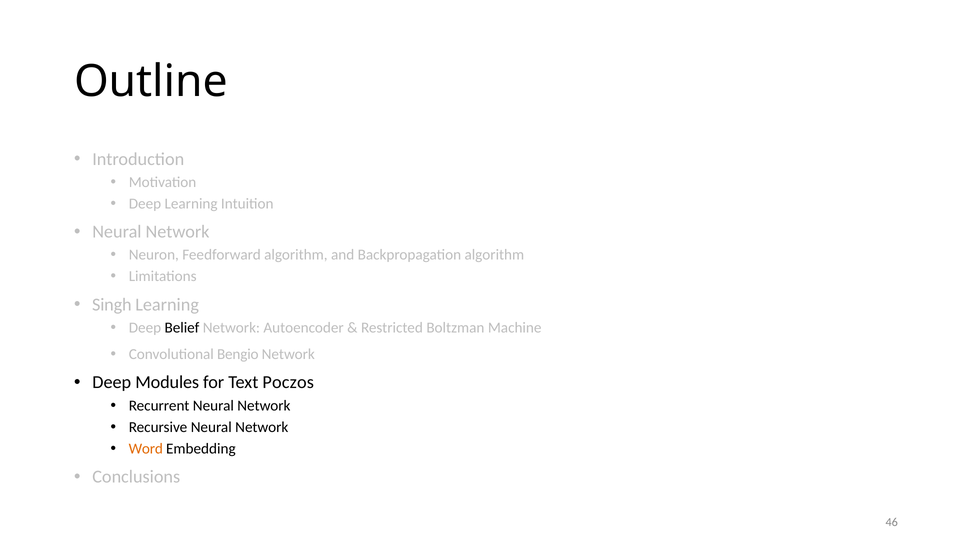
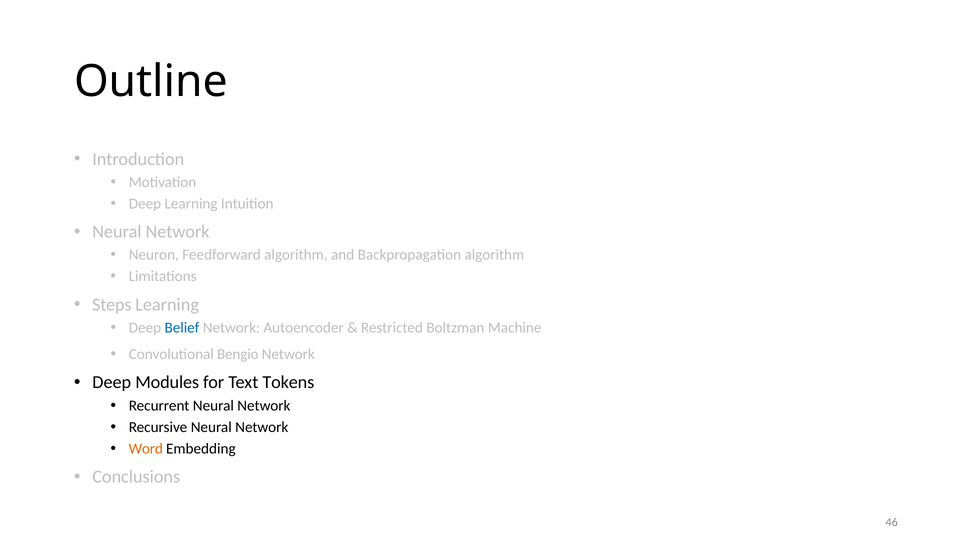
Singh: Singh -> Steps (112, 304)
Belief colour: black -> blue (182, 328)
Poczos: Poczos -> Tokens (288, 382)
